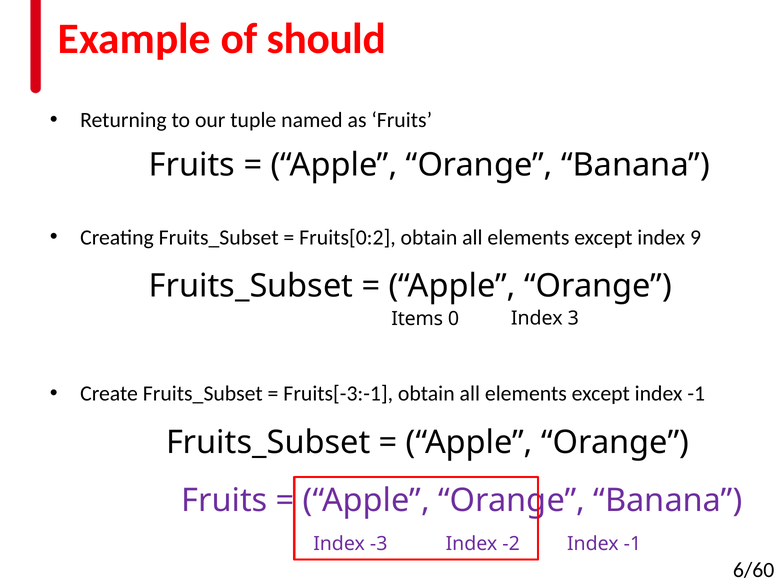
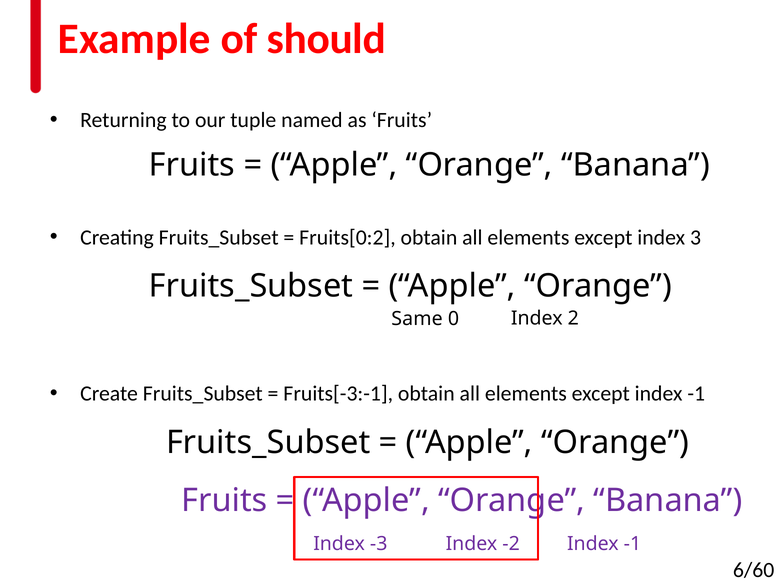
9: 9 -> 3 (696, 238)
Items: Items -> Same (417, 319)
3: 3 -> 2 (573, 319)
